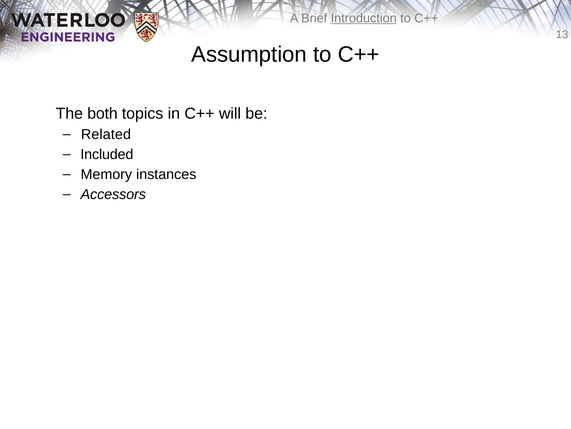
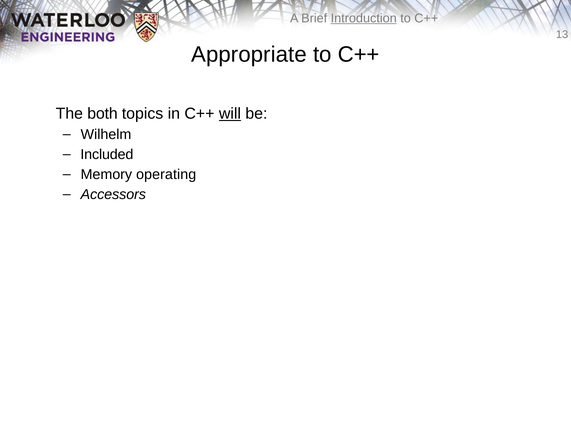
Assumption: Assumption -> Appropriate (249, 54)
will underline: none -> present (230, 113)
Related: Related -> Wilhelm (106, 134)
instances: instances -> operating (166, 174)
